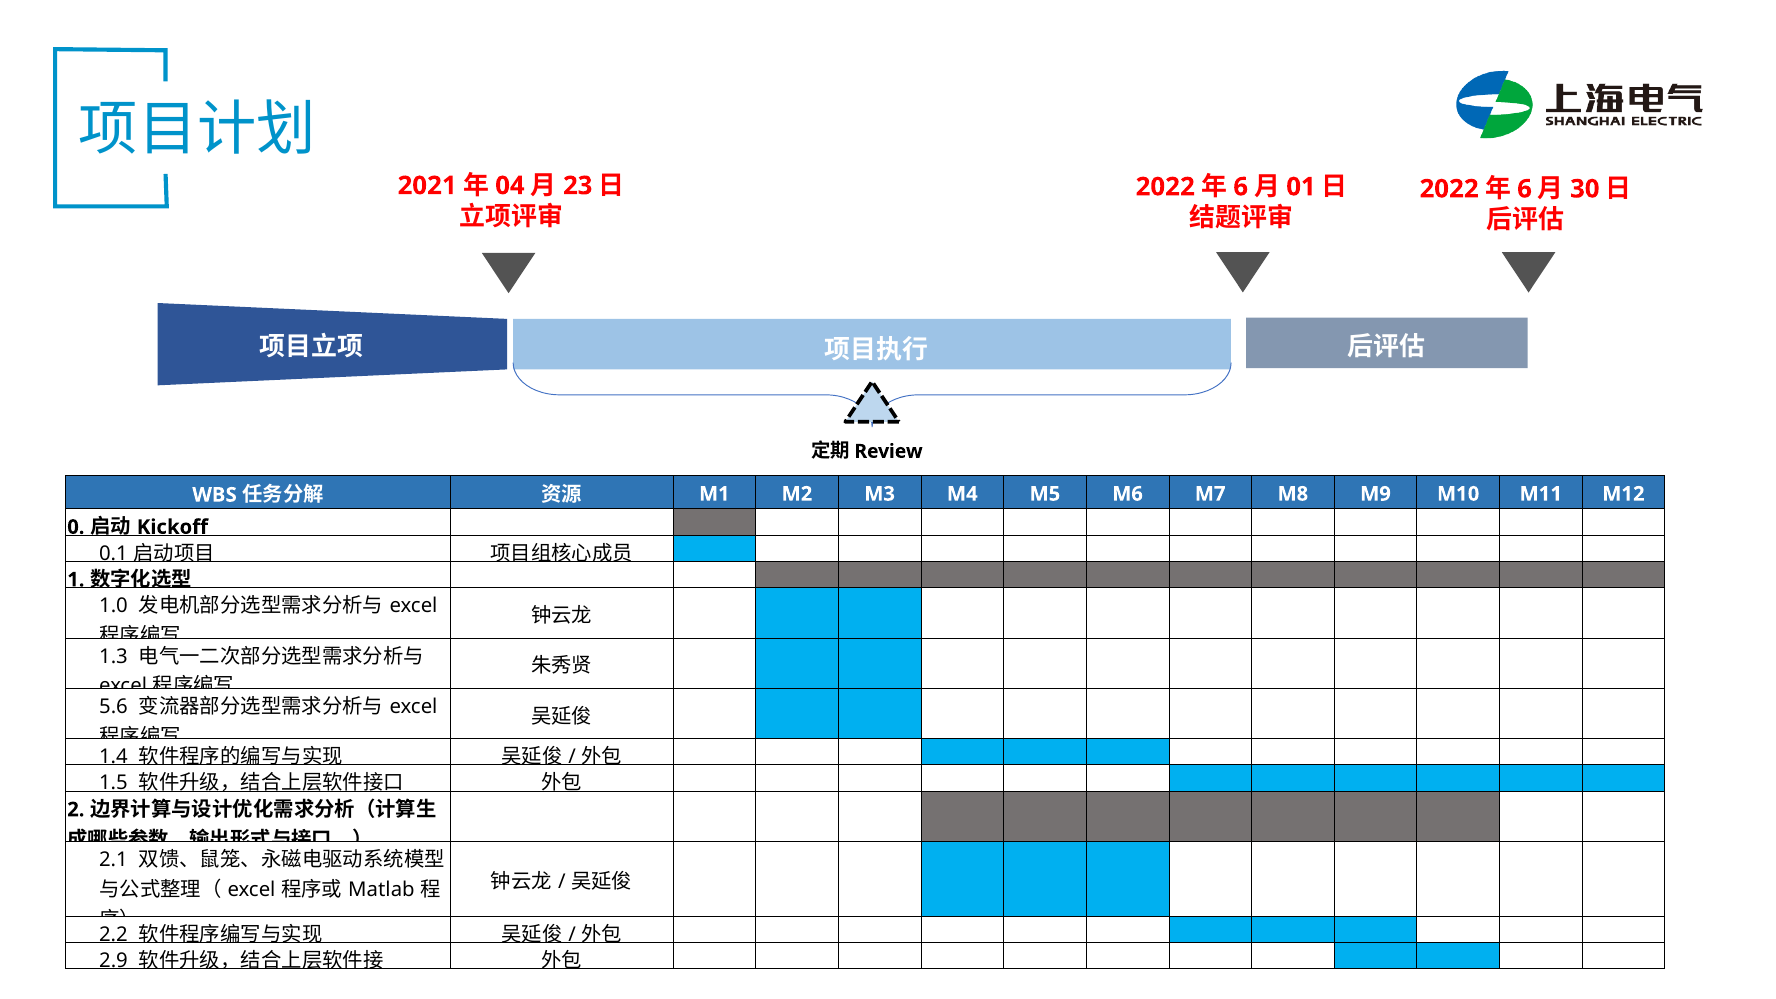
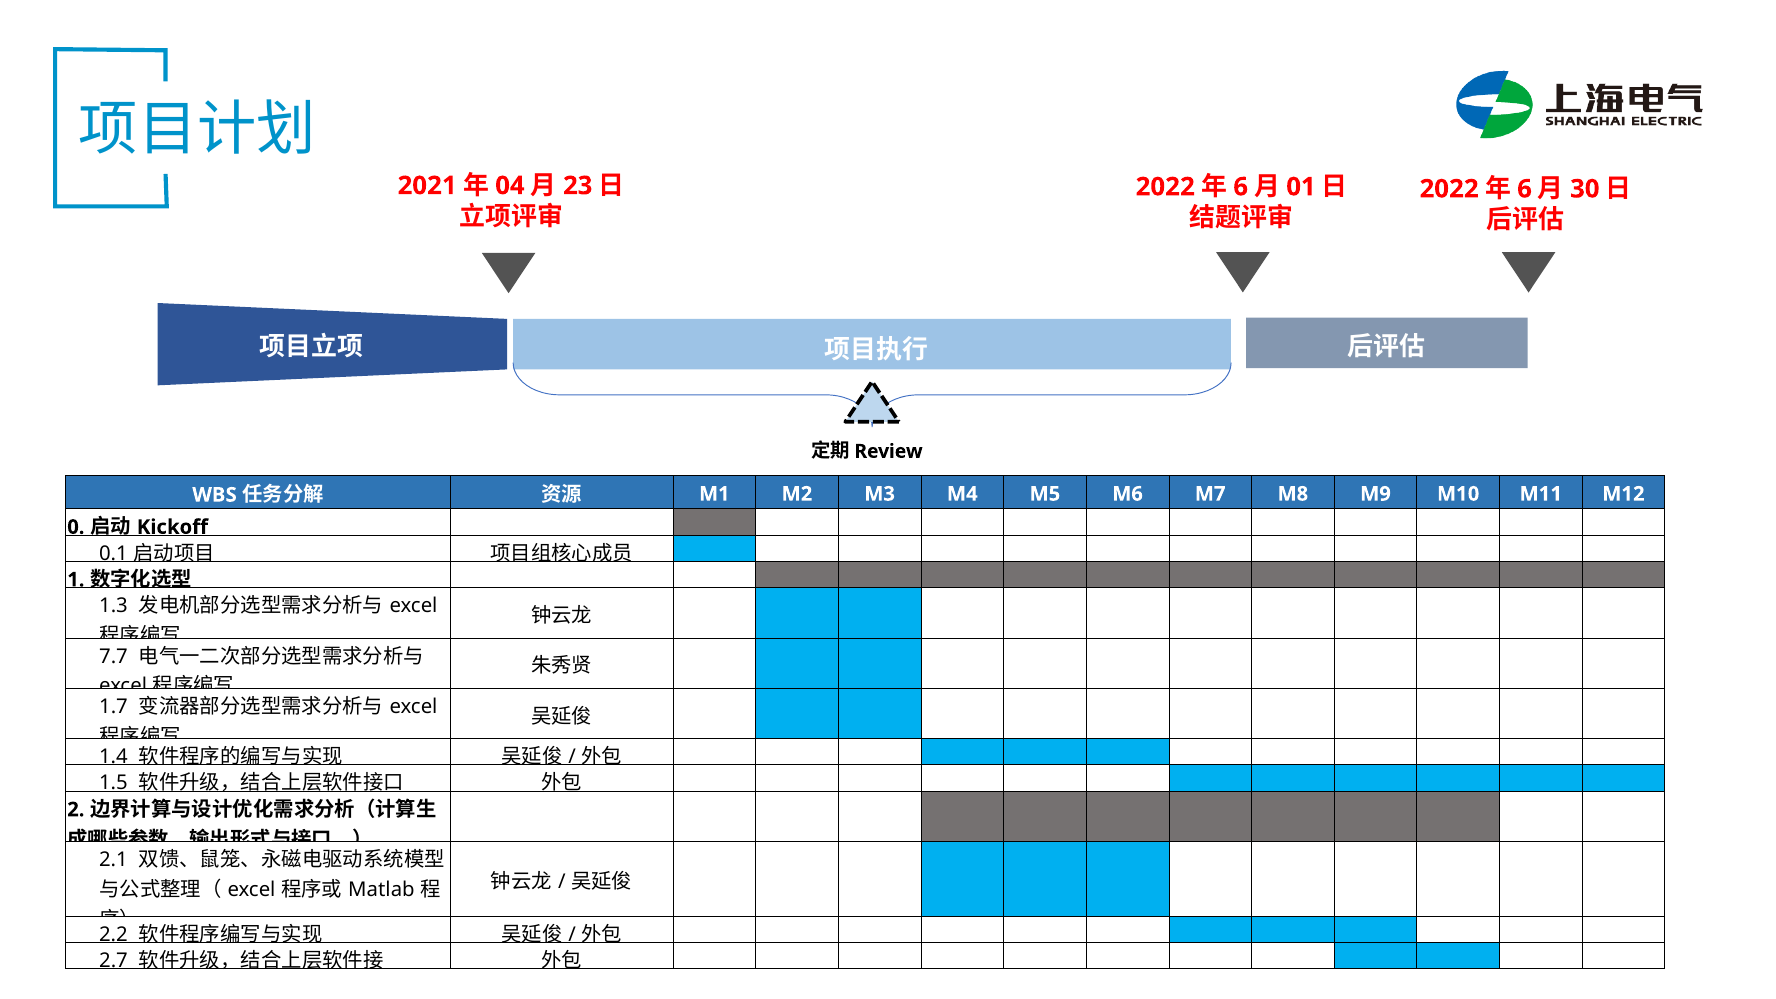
1.0: 1.0 -> 1.3 (114, 606)
1.3: 1.3 -> 7.7 (114, 656)
5.6: 5.6 -> 1.7 (114, 707)
2.9: 2.9 -> 2.7 (114, 961)
